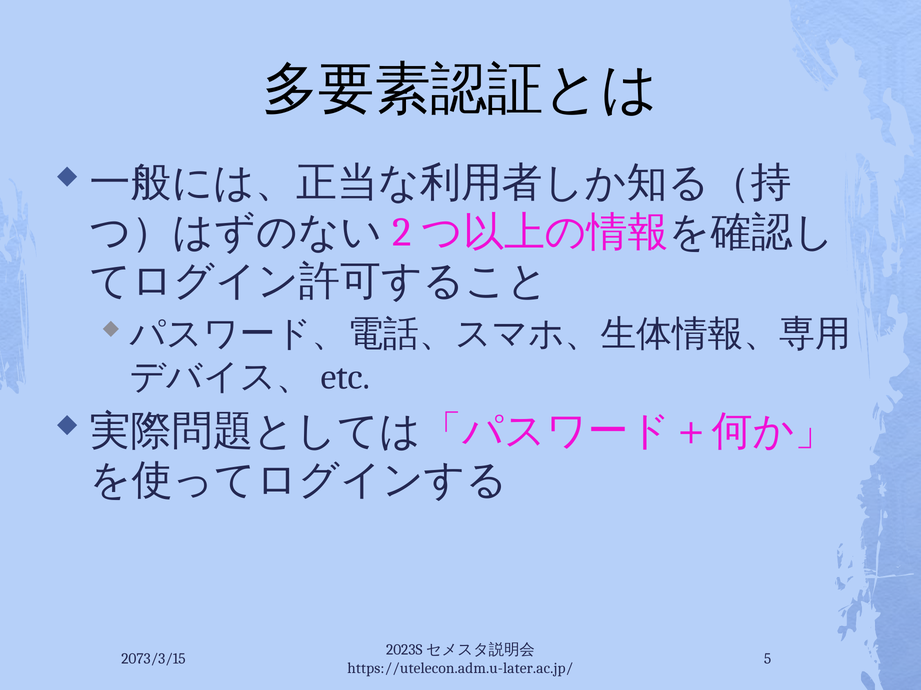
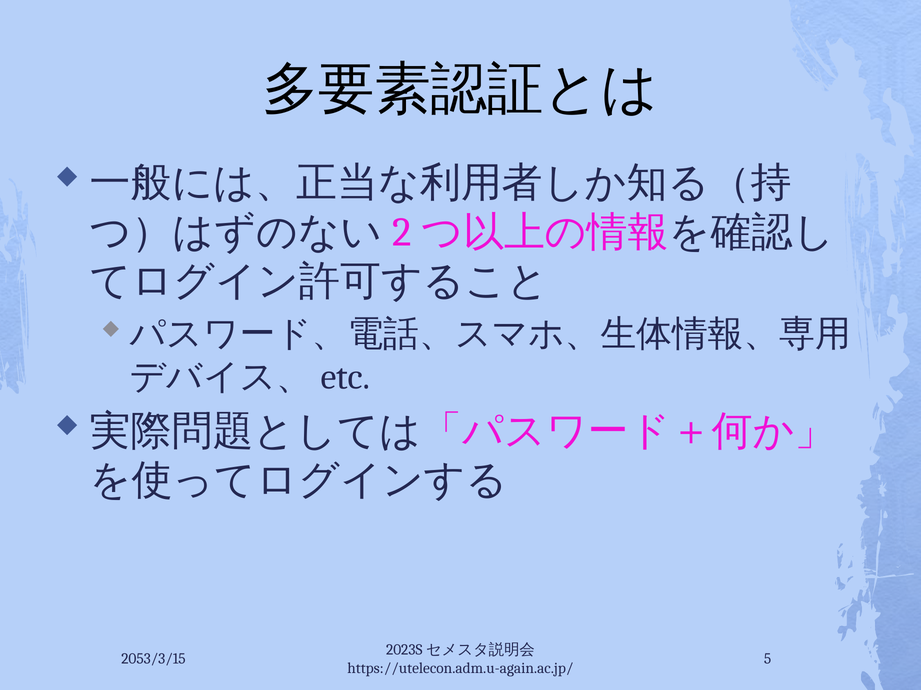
2073/3/15: 2073/3/15 -> 2053/3/15 (153, 660)
https://utelecon.adm.u-later.ac.jp/: https://utelecon.adm.u-later.ac.jp/ -> https://utelecon.adm.u-again.ac.jp/ (460, 669)
